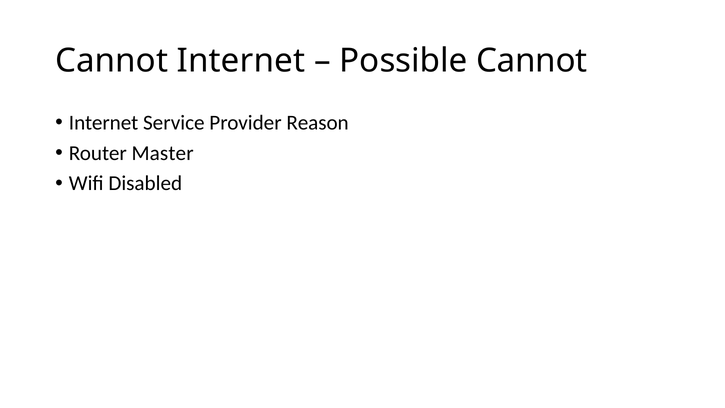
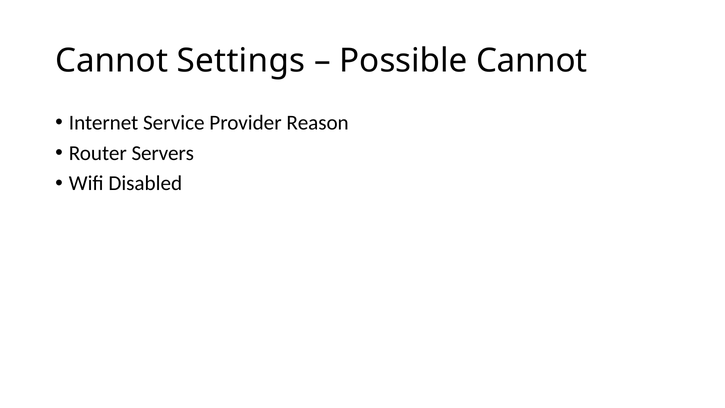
Cannot Internet: Internet -> Settings (241, 61)
Master: Master -> Servers (163, 153)
